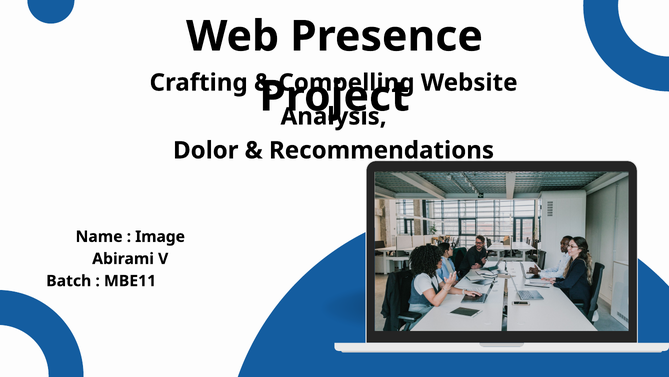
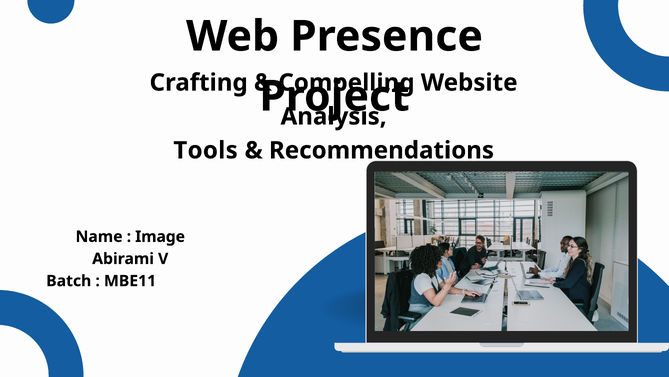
Dolor: Dolor -> Tools (206, 150)
